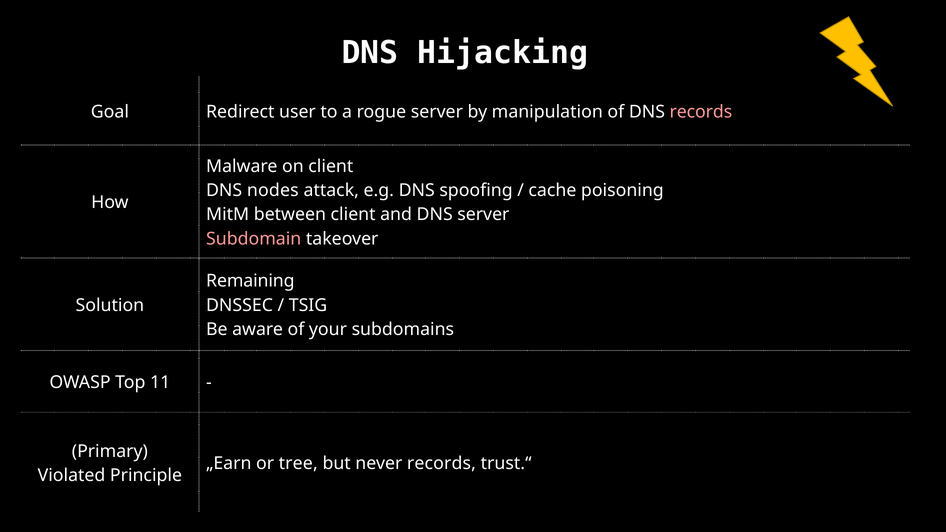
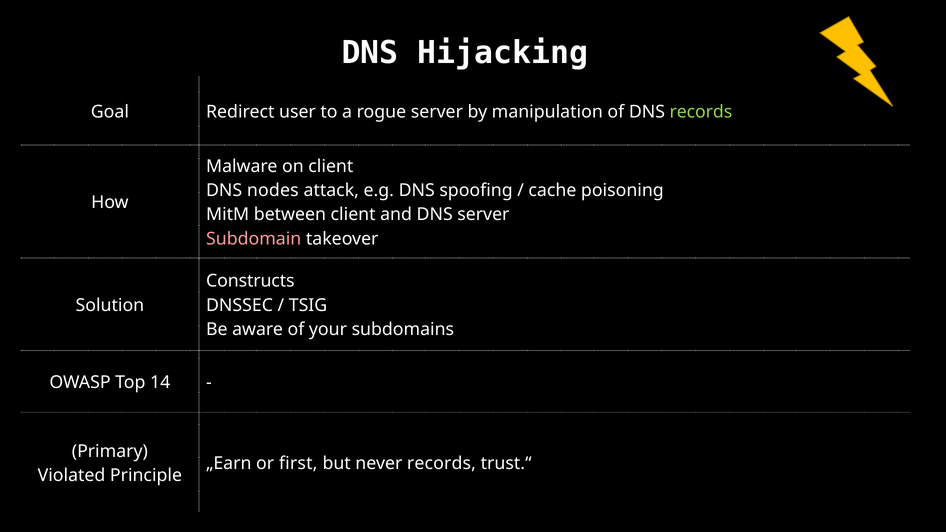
records colour: pink -> light green (701, 112)
Remaining: Remaining -> Constructs (250, 281)
11: 11 -> 14 (160, 382)
tree: tree -> first (298, 463)
